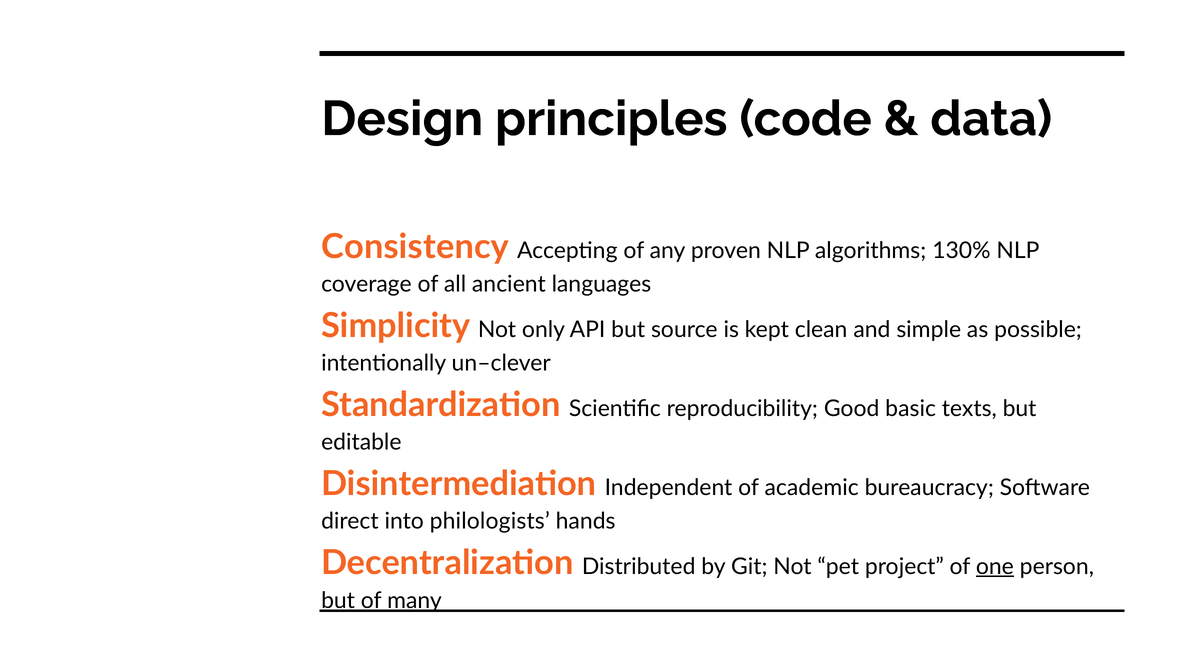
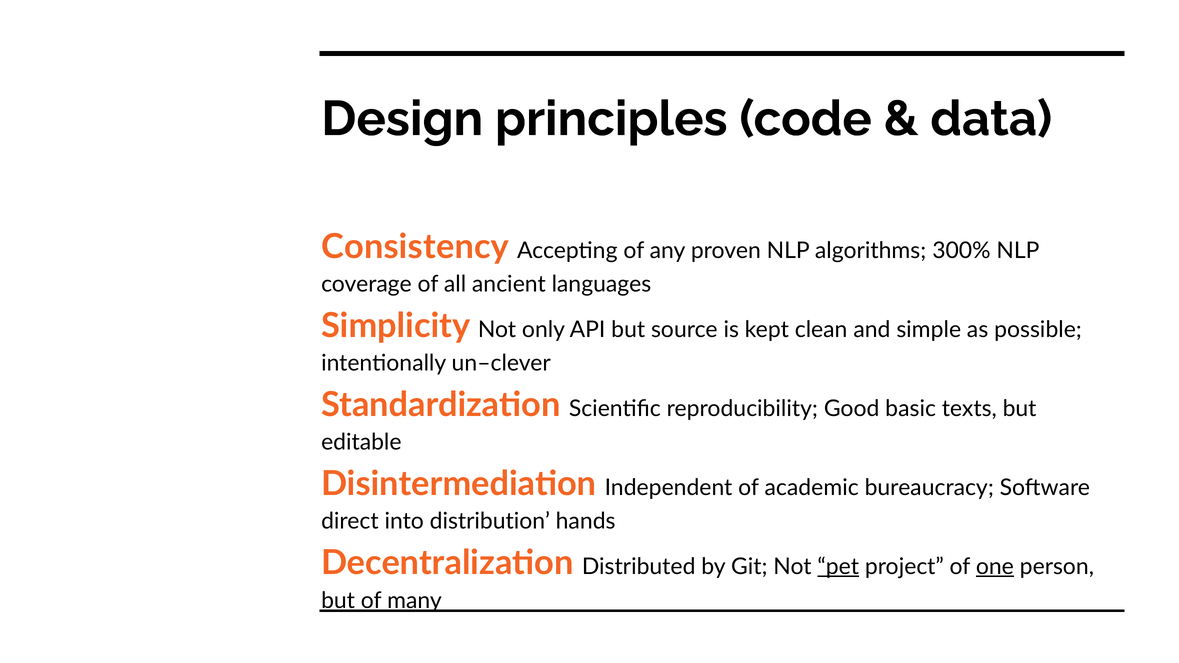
130%: 130% -> 300% (961, 251)
philologists: philologists -> distribution (490, 522)
pet underline: none -> present (838, 567)
